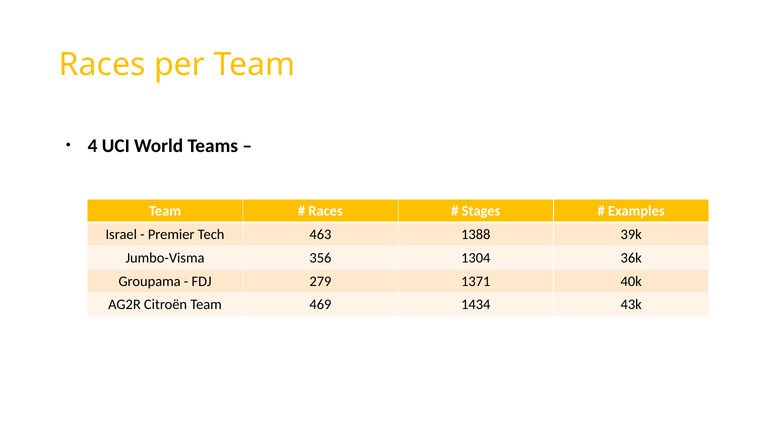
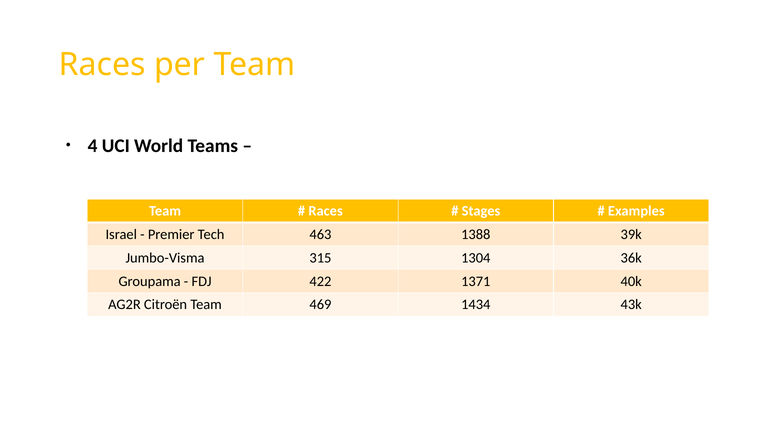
356: 356 -> 315 (320, 258)
279: 279 -> 422 (320, 281)
